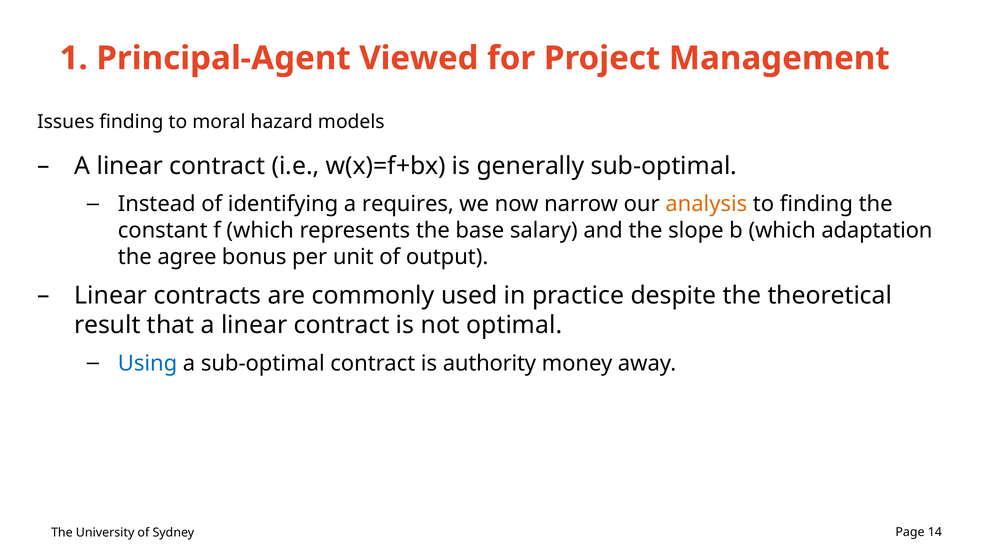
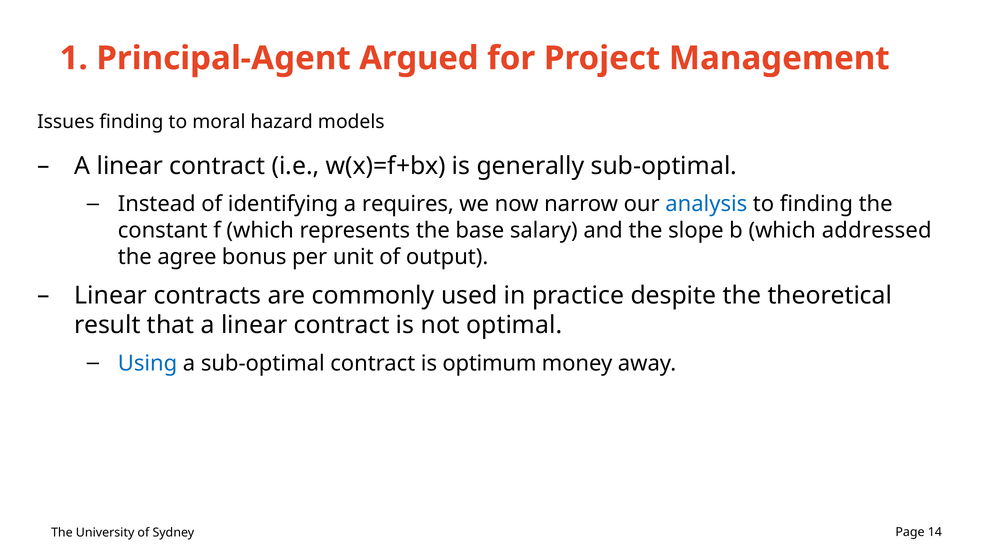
Viewed: Viewed -> Argued (419, 58)
analysis colour: orange -> blue (706, 204)
adaptation: adaptation -> addressed (877, 231)
authority: authority -> optimum (489, 364)
